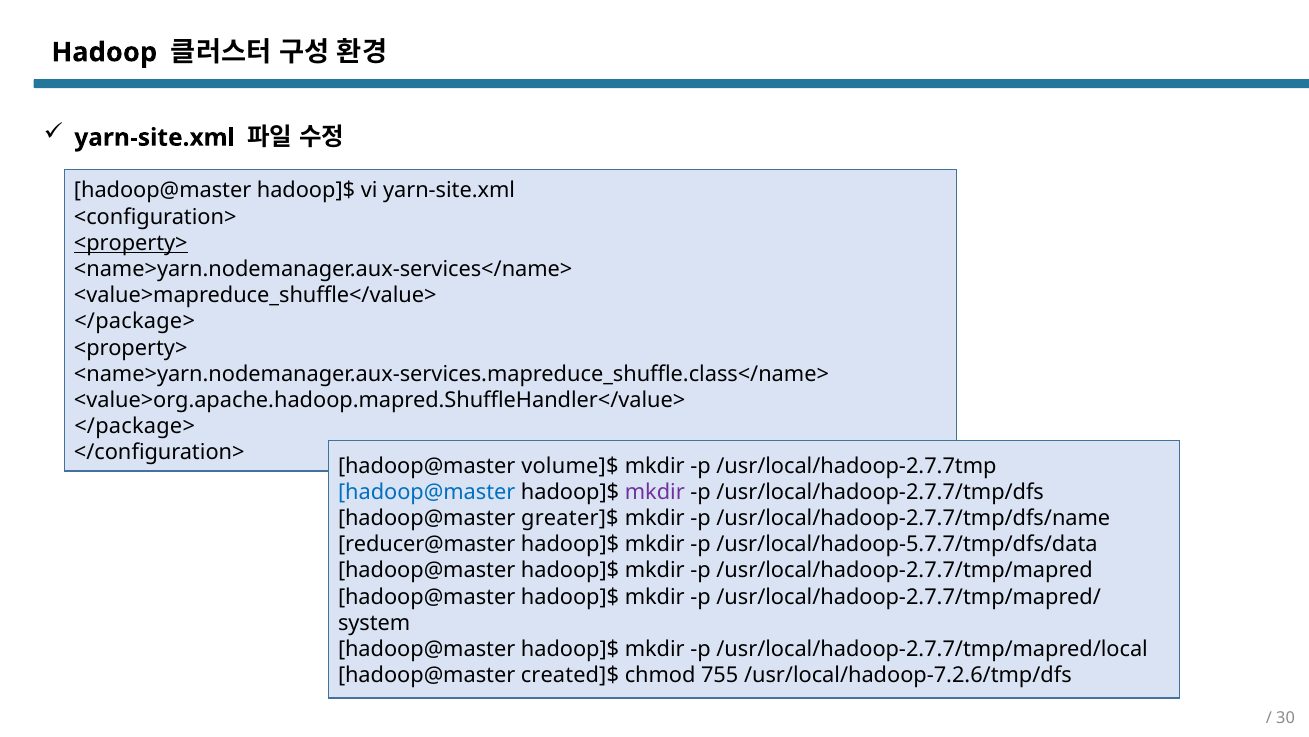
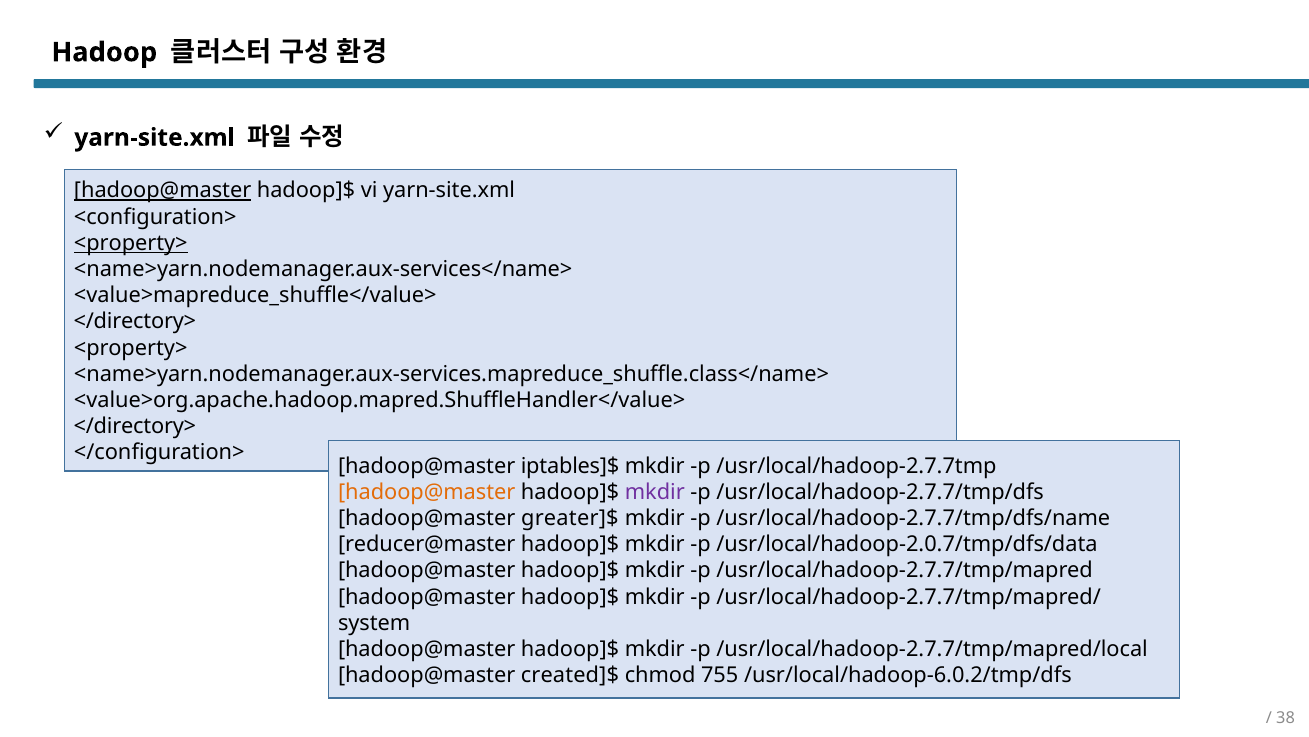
hadoop@master underline: none -> present (163, 191)
</package>: </package> -> </directory> (135, 321)
</package>: </package> -> </directory> (135, 426)
volume]$: volume]$ -> iptables]$ (570, 466)
hadoop@master colour: blue -> orange (427, 492)
/usr/local/hadoop-5.7.7/tmp/dfs/data: /usr/local/hadoop-5.7.7/tmp/dfs/data -> /usr/local/hadoop-2.0.7/tmp/dfs/data (907, 544)
/usr/local/hadoop-7.2.6/tmp/dfs: /usr/local/hadoop-7.2.6/tmp/dfs -> /usr/local/hadoop-6.0.2/tmp/dfs (908, 675)
30: 30 -> 38 (1286, 717)
